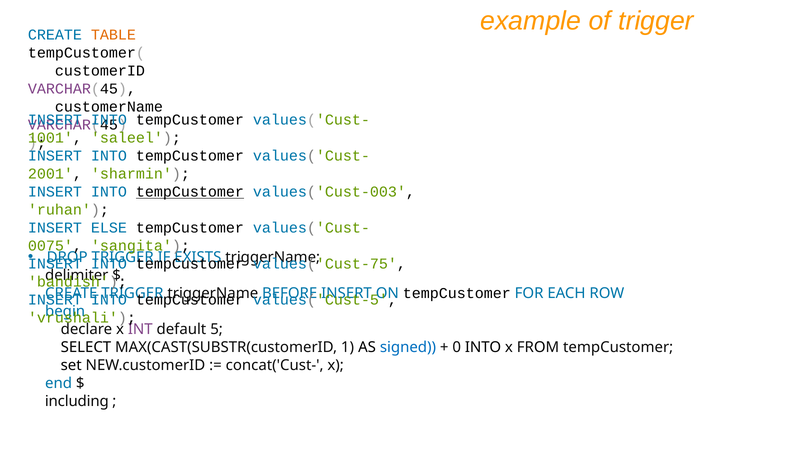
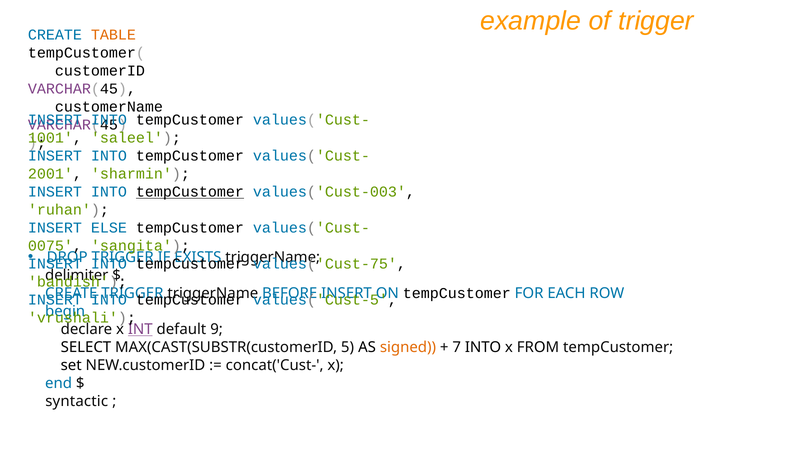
INT underline: none -> present (140, 329)
5: 5 -> 9 (217, 329)
1: 1 -> 5 (348, 347)
signed colour: blue -> orange (408, 347)
0: 0 -> 7 (457, 347)
including: including -> syntactic (77, 401)
